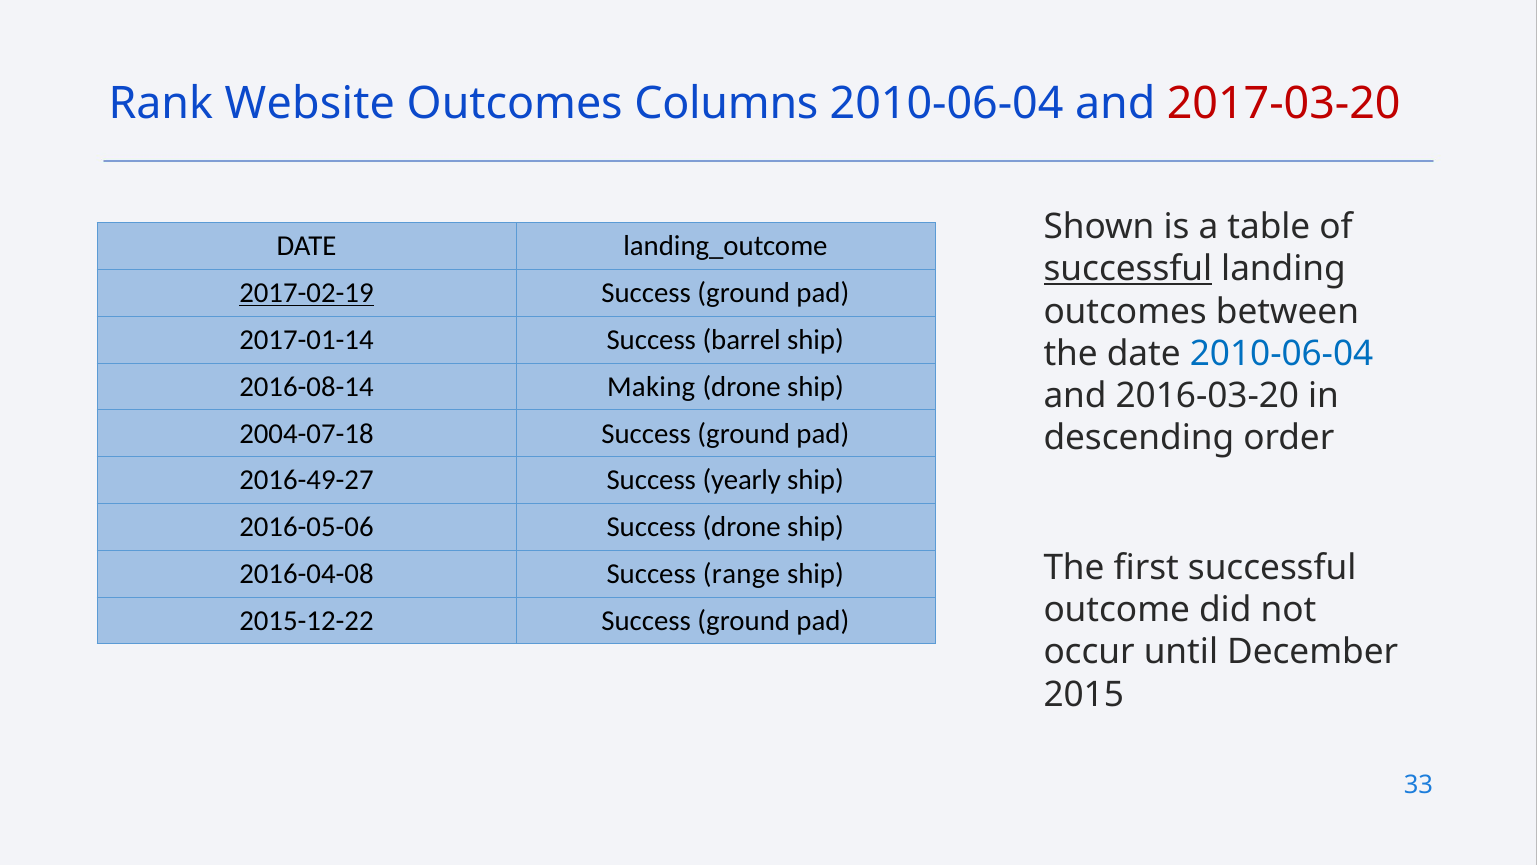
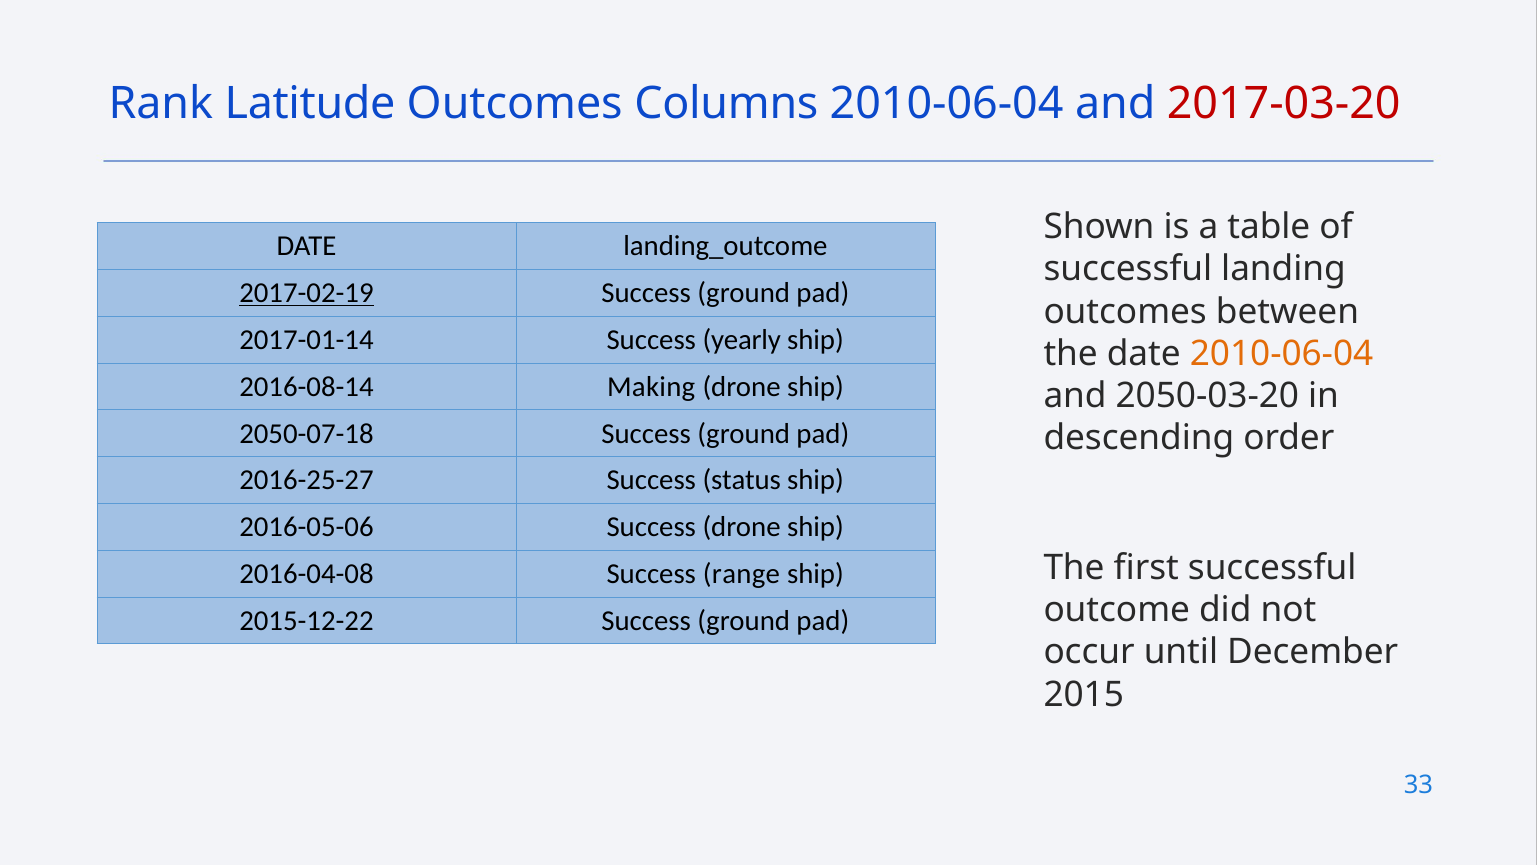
Website: Website -> Latitude (310, 104)
successful underline: present -> none (1128, 269)
barrel: barrel -> yearly (742, 340)
2010-06-04 colour: blue -> orange (1282, 354)
2016-03-20: 2016-03-20 -> 2050-03-20 (1207, 396)
2004-07-18: 2004-07-18 -> 2050-07-18 (306, 433)
2016-49-27: 2016-49-27 -> 2016-25-27 (306, 480)
yearly: yearly -> status (742, 480)
